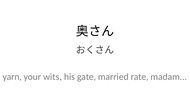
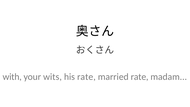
yarn: yarn -> with (12, 77)
his gate: gate -> rate (86, 77)
